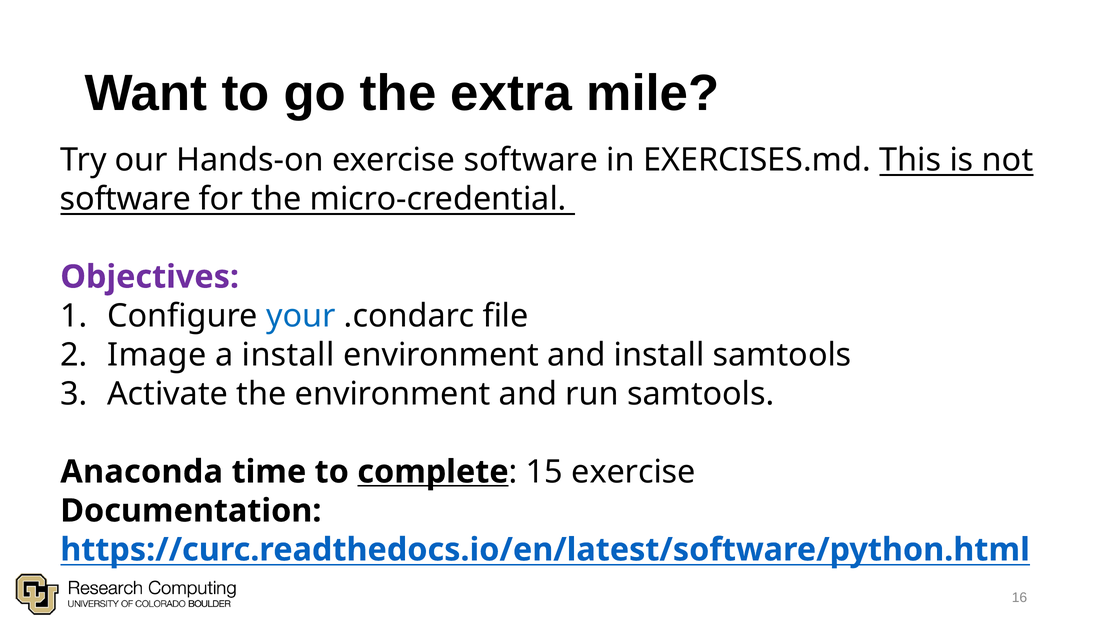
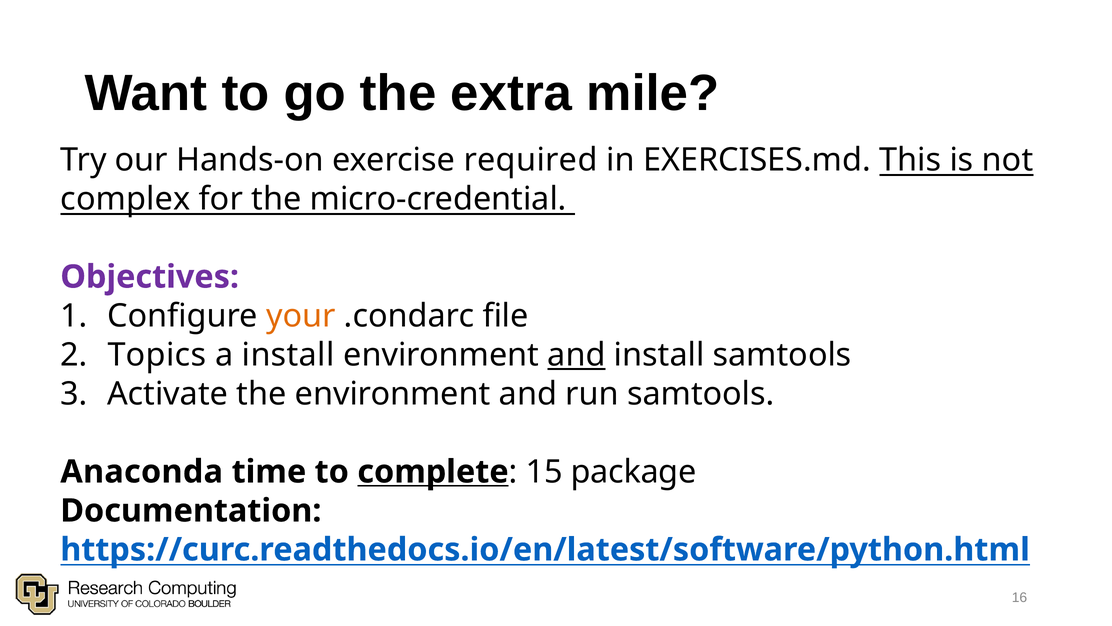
exercise software: software -> required (531, 160)
software: software -> complex (125, 199)
your colour: blue -> orange (301, 316)
Image: Image -> Topics (157, 355)
and underline: none -> present (577, 355)
15 exercise: exercise -> package (634, 471)
